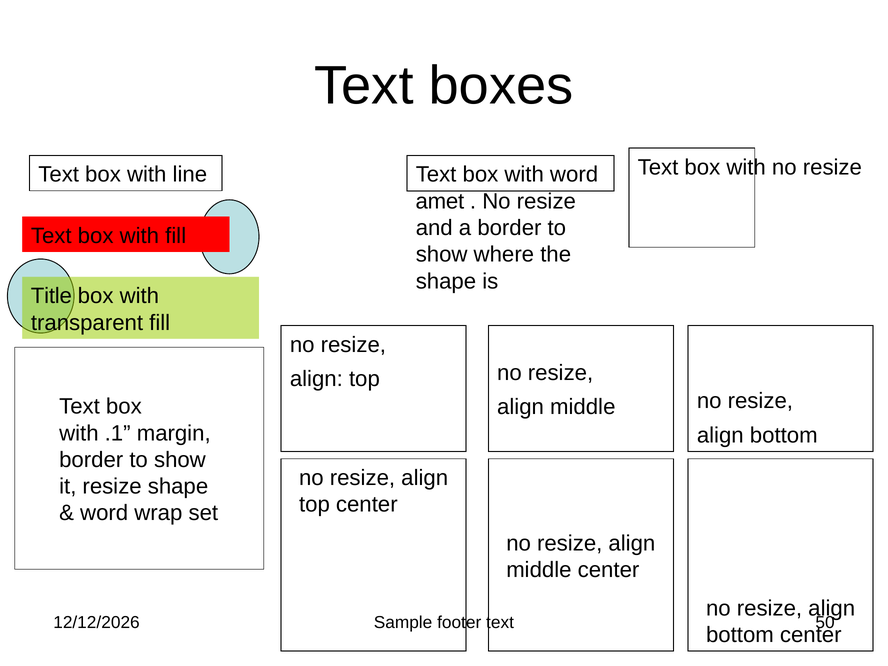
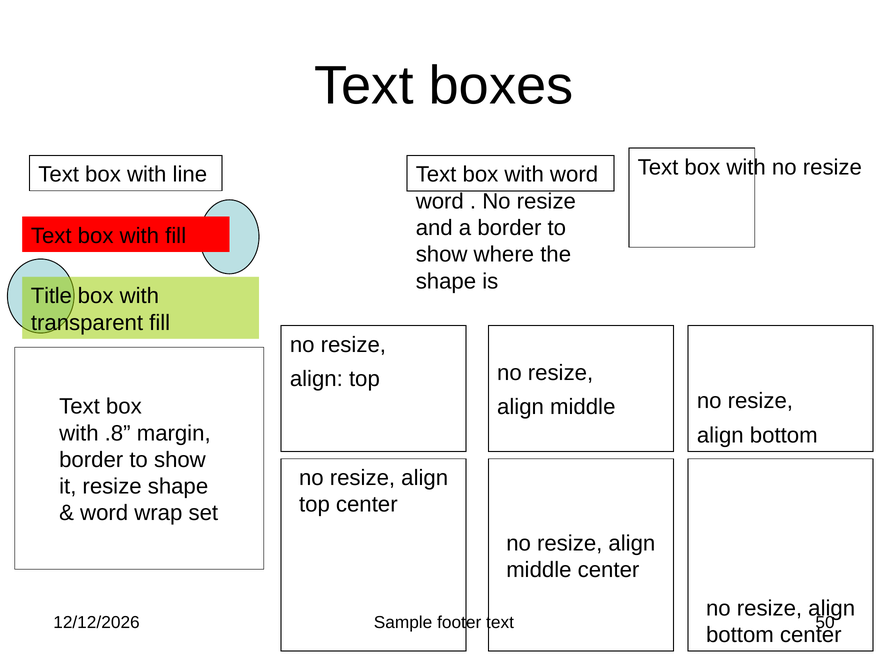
amet: amet -> word (440, 201)
.1: .1 -> .8 (118, 433)
